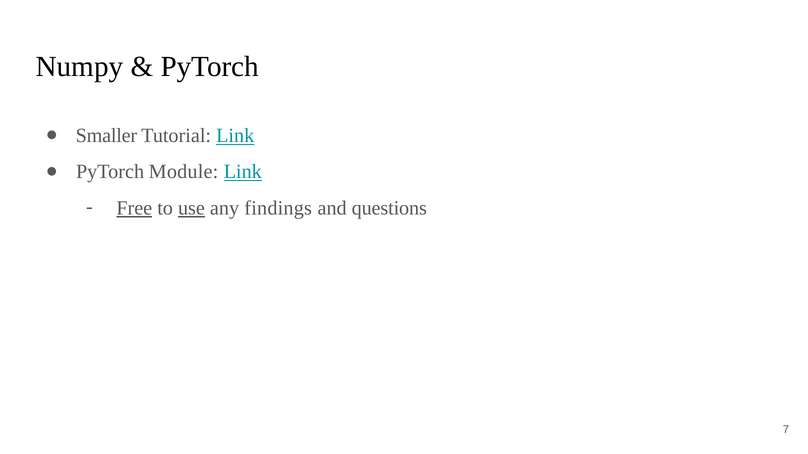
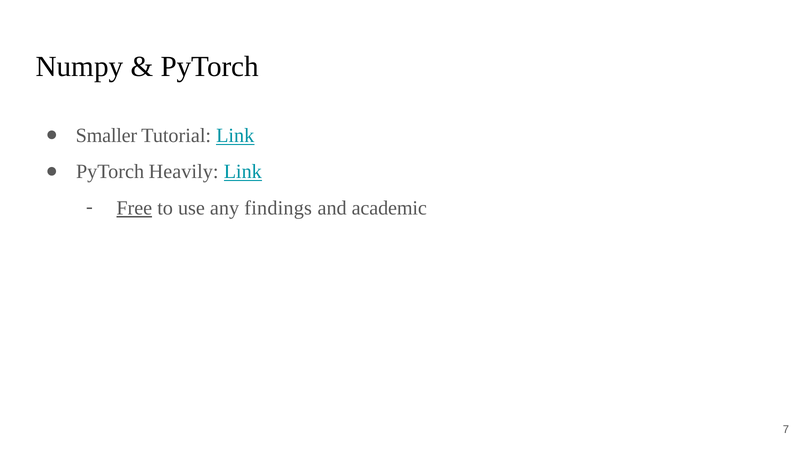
Module: Module -> Heavily (184, 172)
use underline: present -> none (191, 208)
questions: questions -> academic (389, 208)
